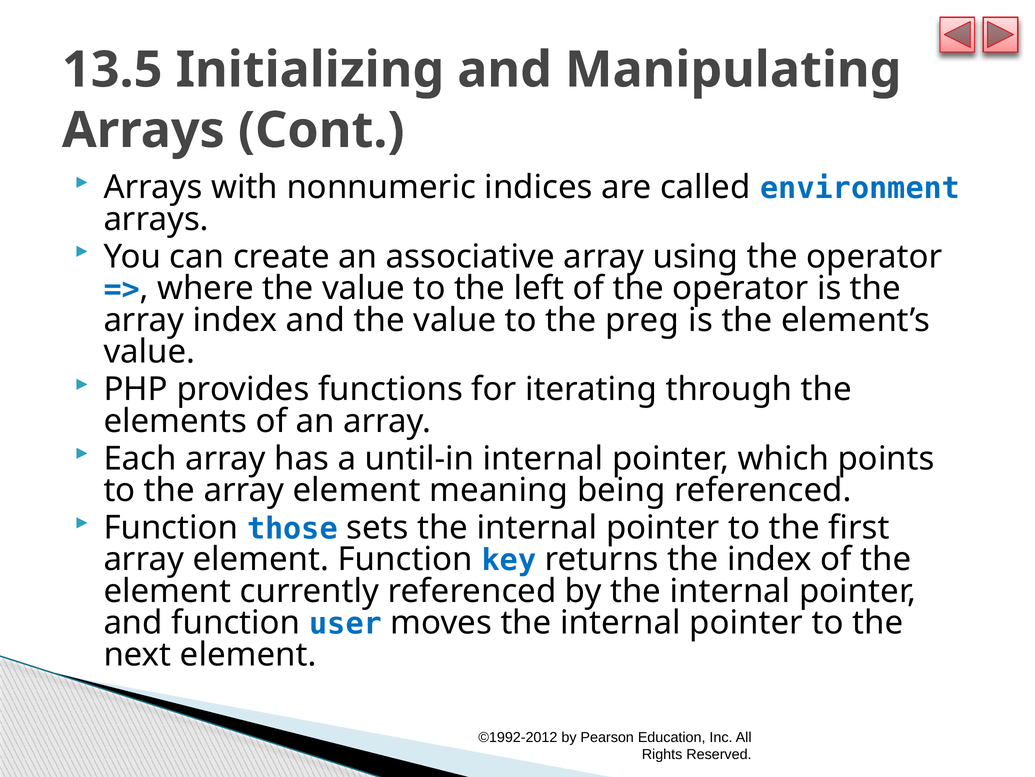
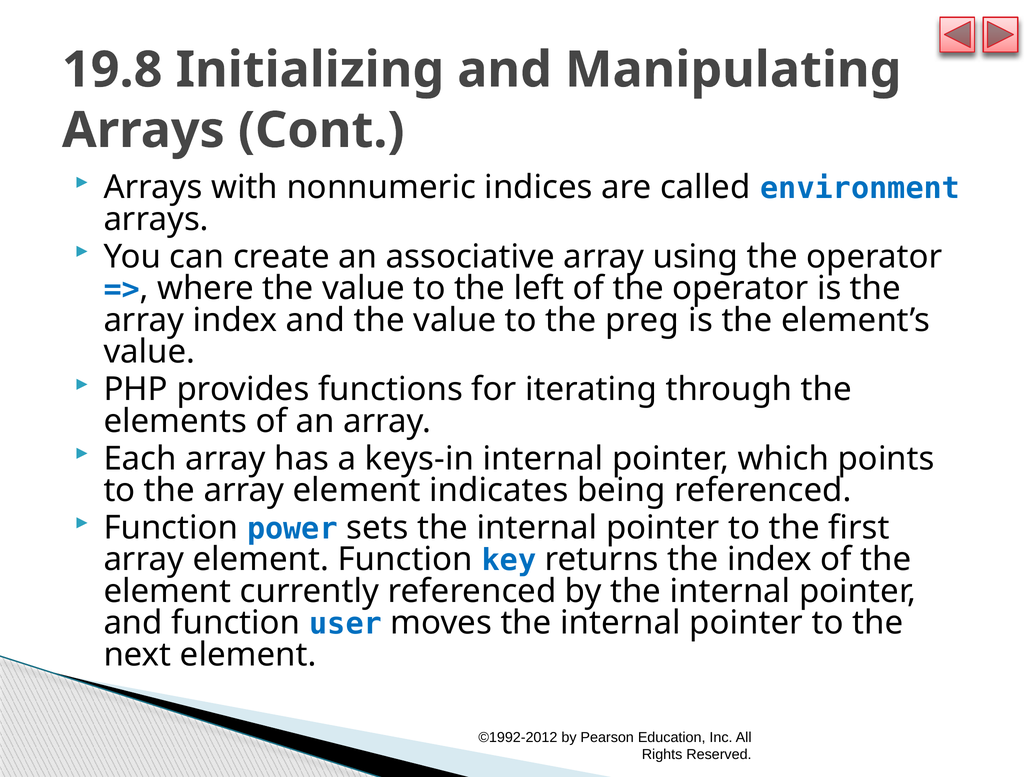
13.5: 13.5 -> 19.8 (112, 70)
until-in: until-in -> keys-in (420, 458)
meaning: meaning -> indicates (499, 490)
those: those -> power (292, 528)
